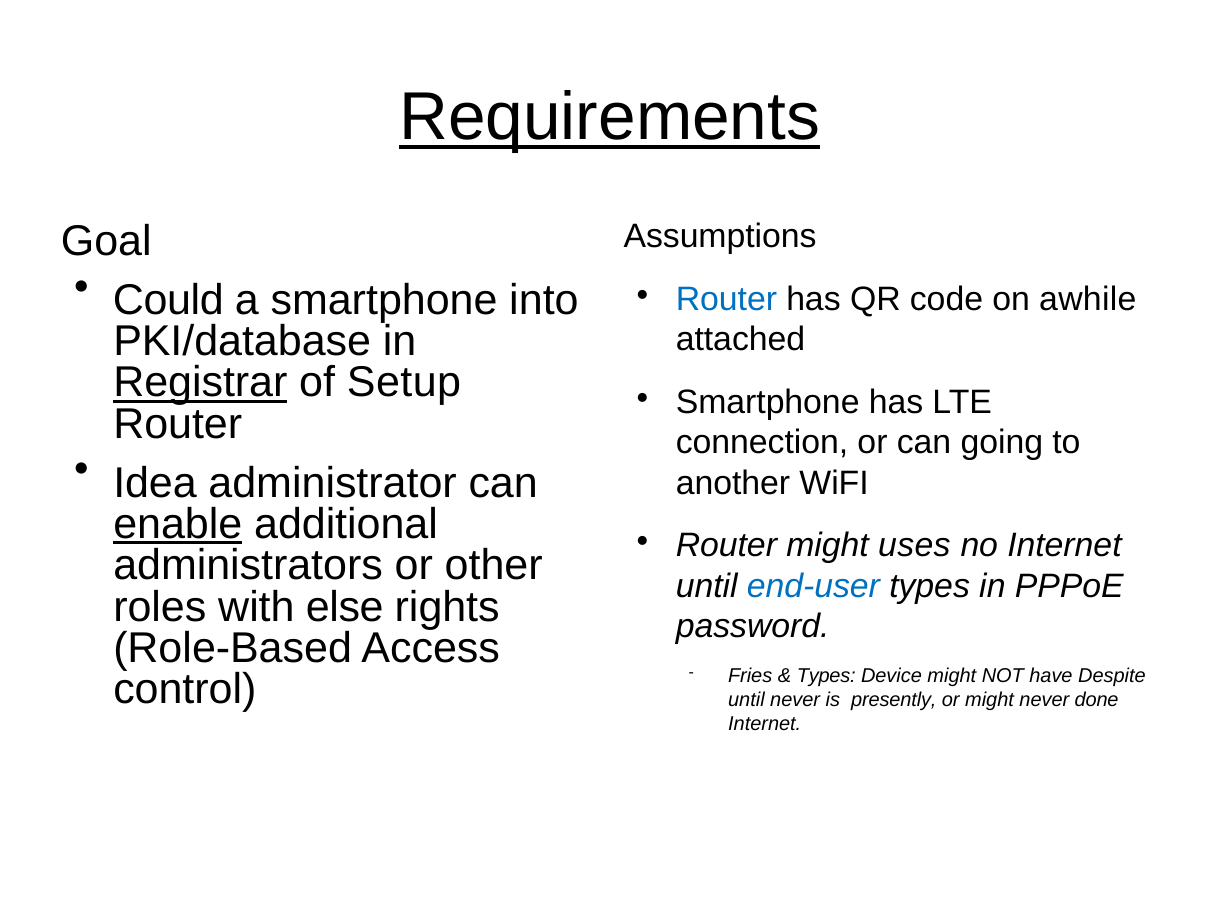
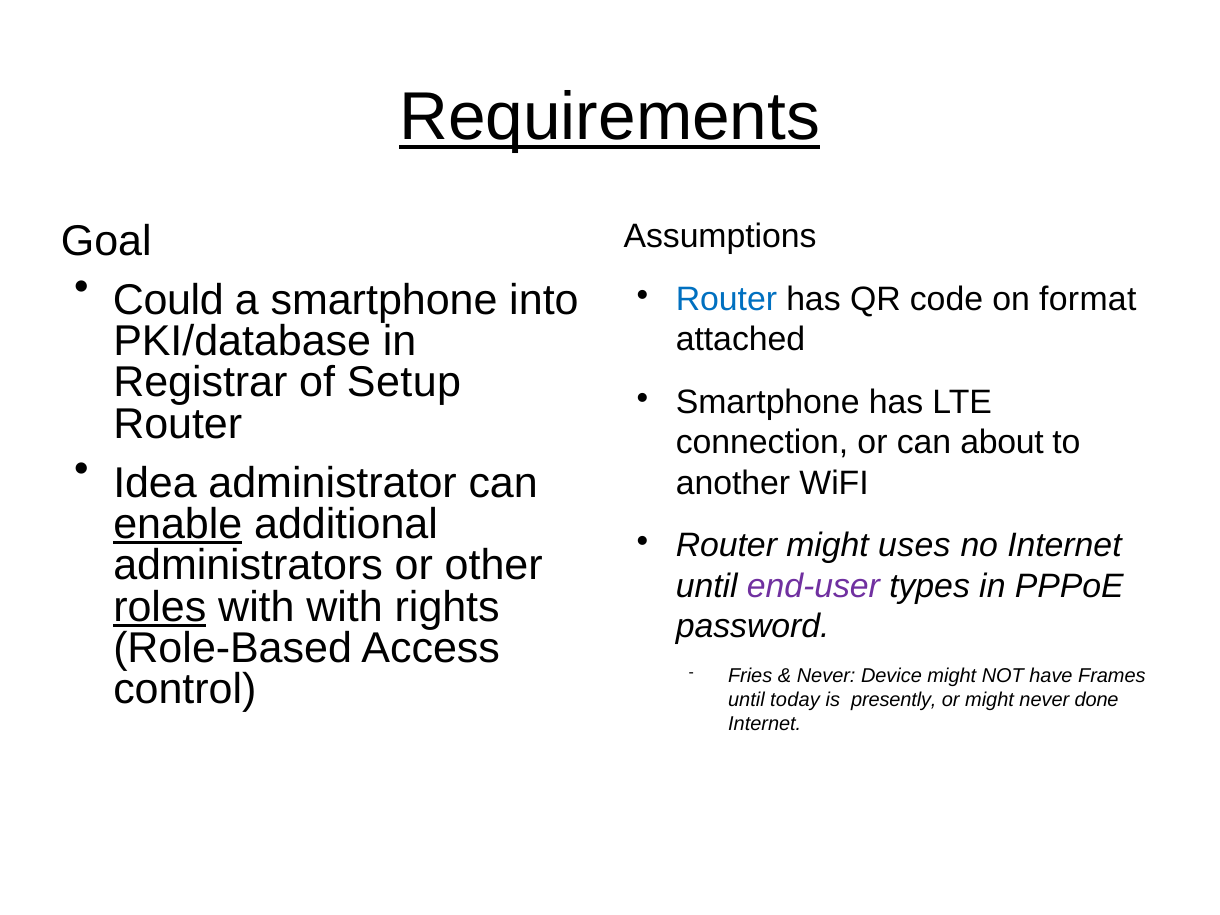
awhile: awhile -> format (1088, 299)
Registrar underline: present -> none (200, 383)
going: going -> about (1002, 443)
end-user colour: blue -> purple (813, 586)
roles underline: none -> present (160, 607)
with else: else -> with (345, 607)
Types: Types -> Never (826, 675)
Despite: Despite -> Frames (1112, 675)
until never: never -> today (795, 699)
